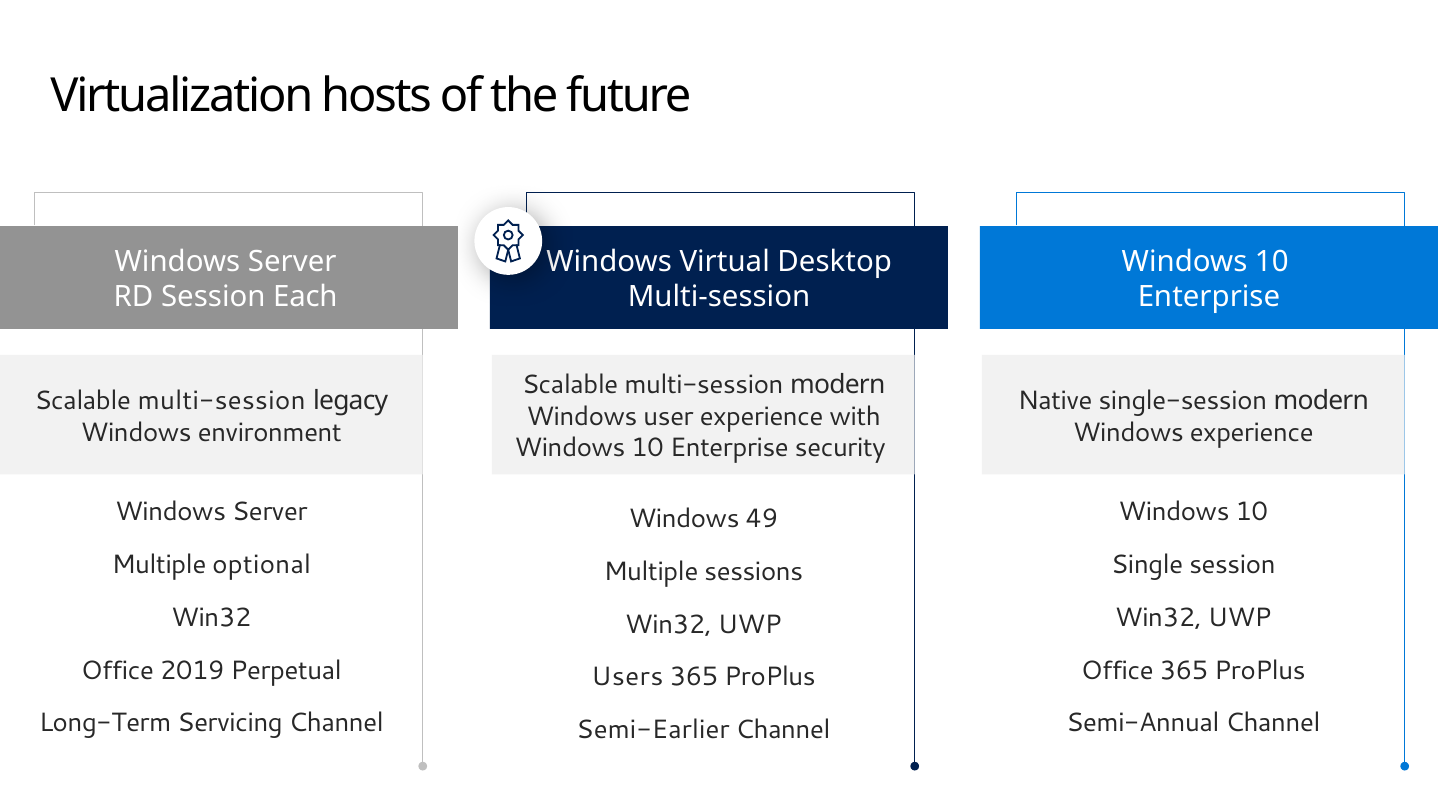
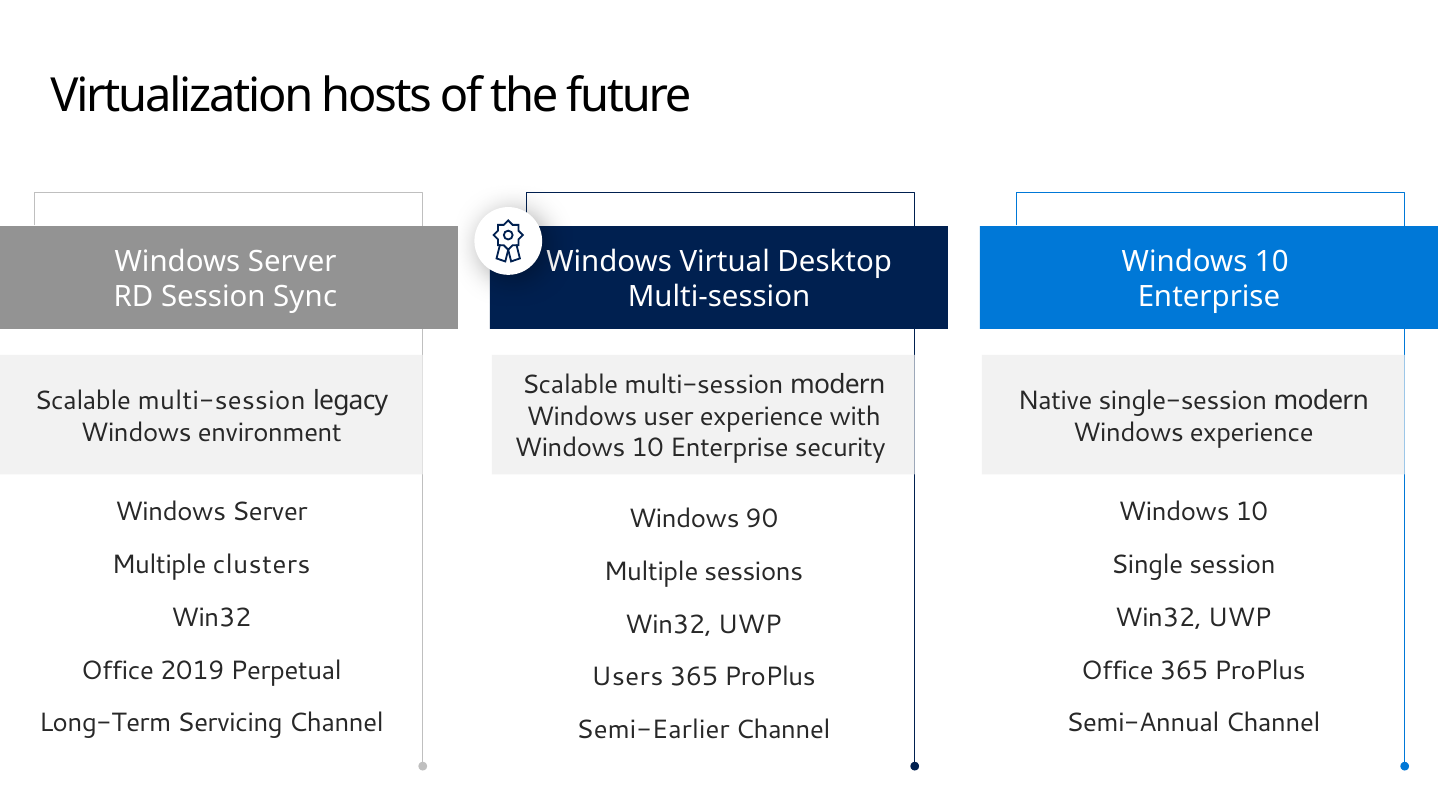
Each: Each -> Sync (305, 297)
49: 49 -> 90 (762, 519)
optional: optional -> clusters (262, 565)
